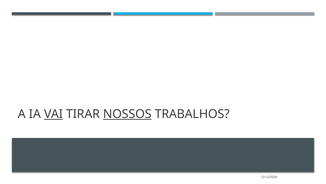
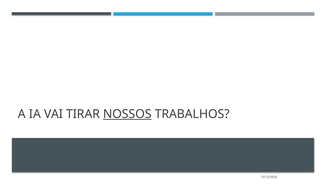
VAI underline: present -> none (54, 114)
